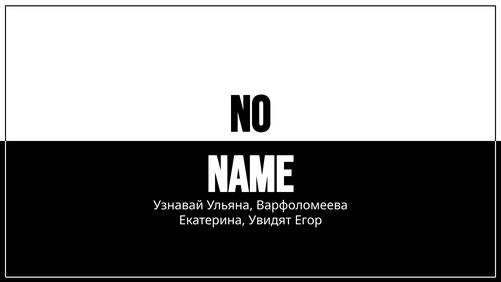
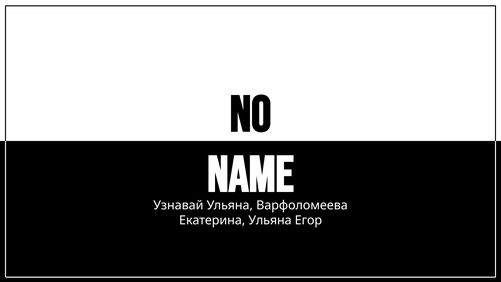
Екатерина Увидят: Увидят -> Ульяна (270, 220)
